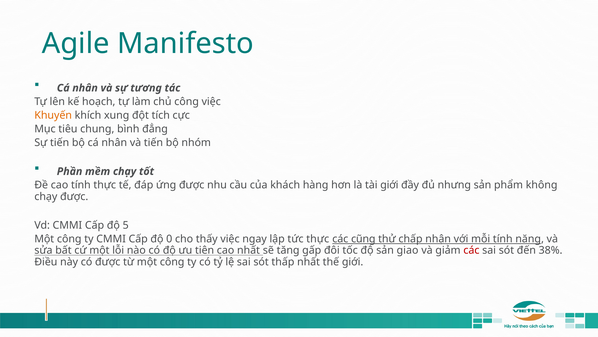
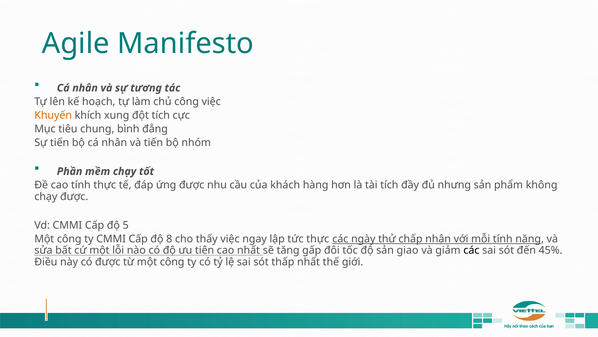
tài giới: giới -> tích (389, 185)
0: 0 -> 8 (169, 238)
cũng: cũng -> ngày (363, 238)
các colour: red -> black (471, 250)
38%: 38% -> 45% (551, 250)
